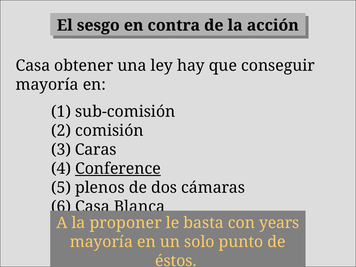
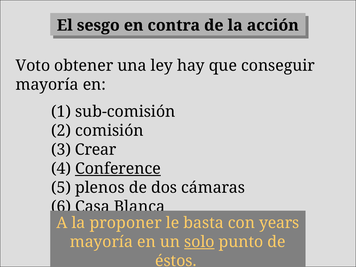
Casa: Casa -> Voto (33, 66)
Caras: Caras -> Crear (96, 150)
solo underline: none -> present (199, 242)
